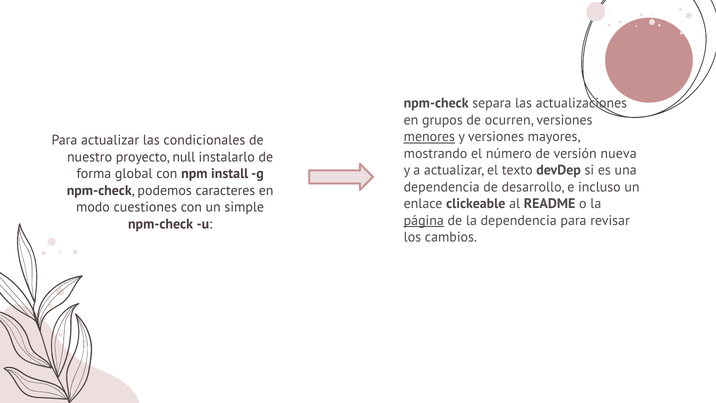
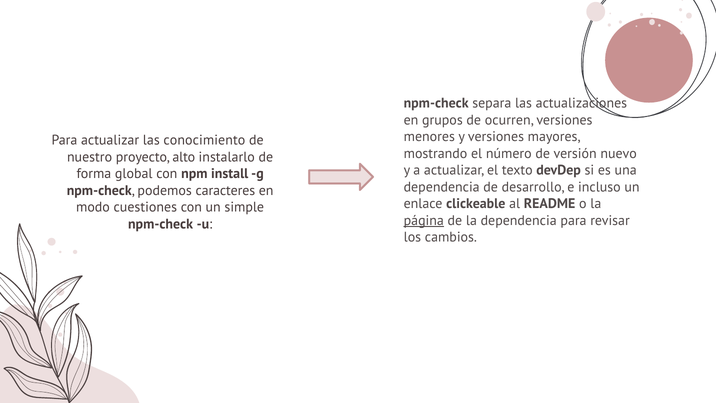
menores underline: present -> none (429, 137)
condicionales: condicionales -> conocimiento (204, 140)
nueva: nueva -> nuevo (619, 153)
null: null -> alto (184, 157)
